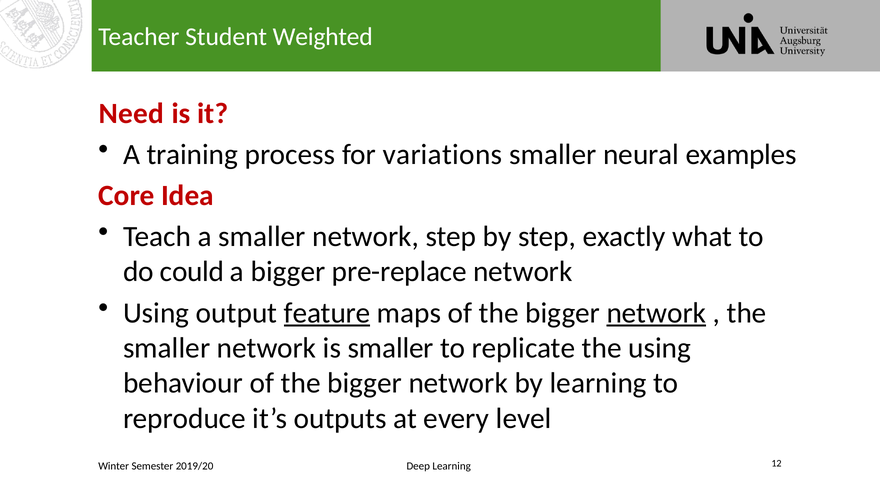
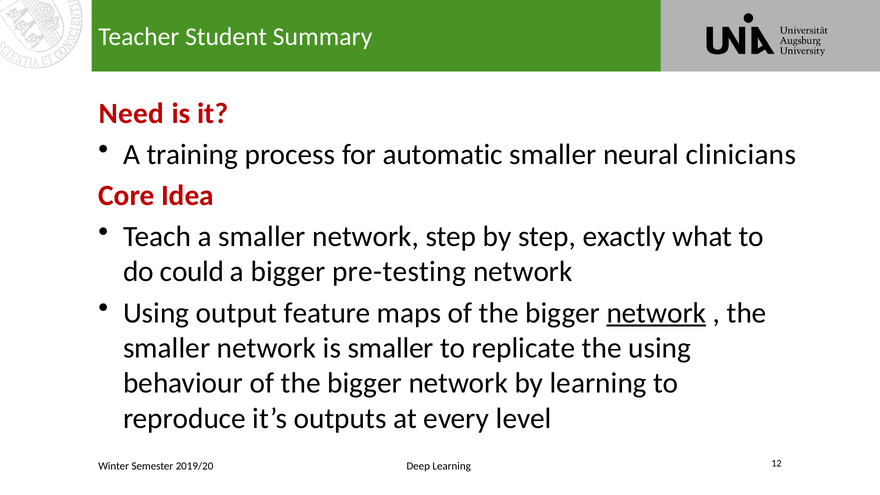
Weighted: Weighted -> Summary (323, 37)
variations: variations -> automatic (443, 154)
examples: examples -> clinicians (741, 154)
pre-replace: pre-replace -> pre-testing (399, 272)
feature underline: present -> none (327, 313)
